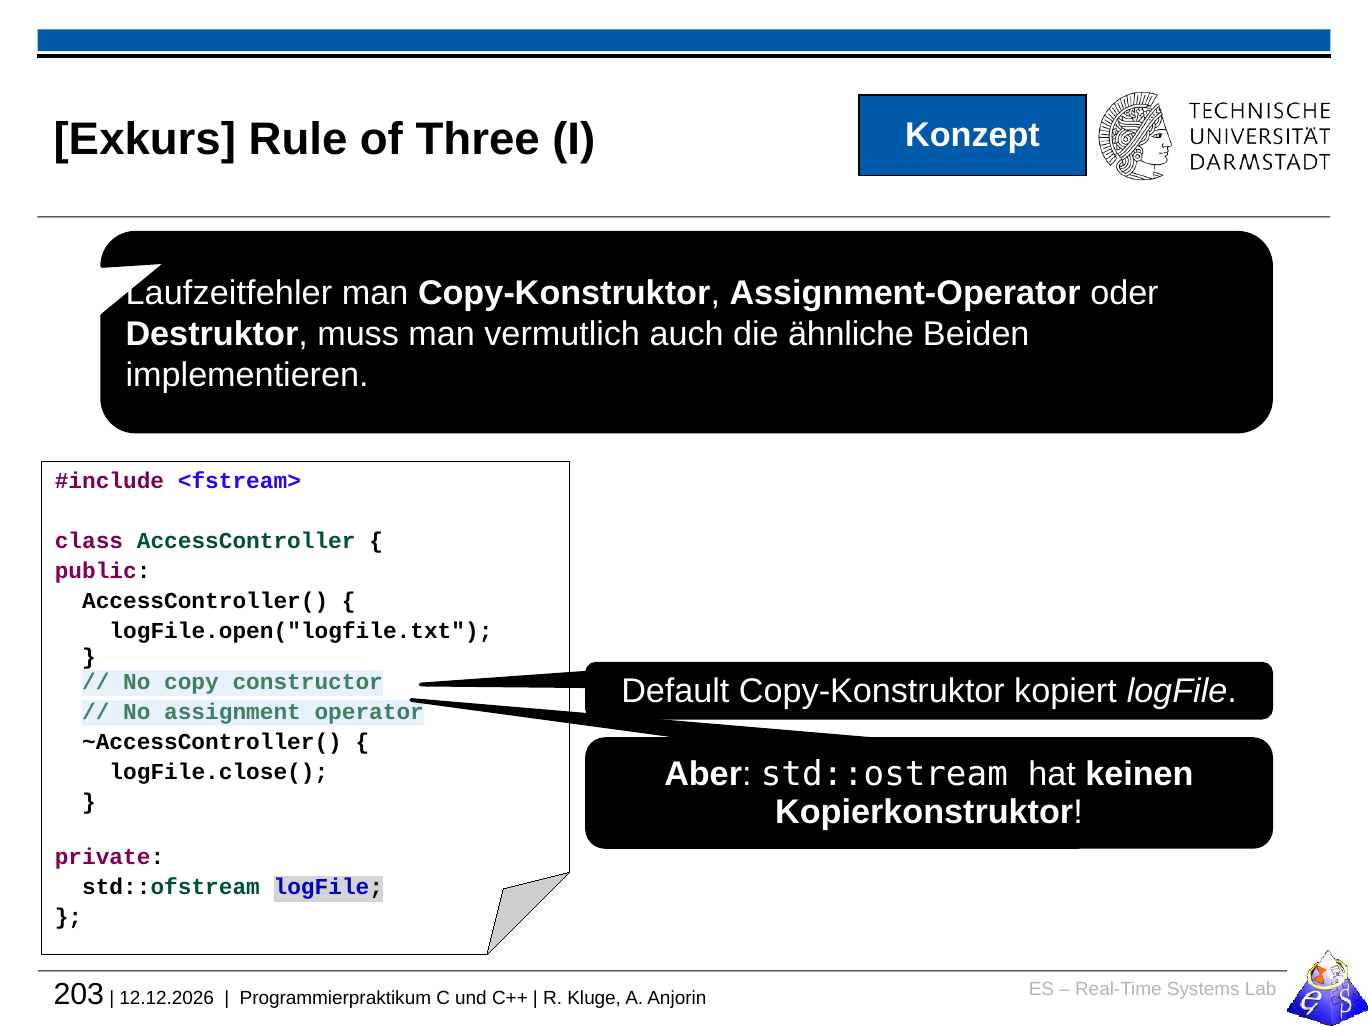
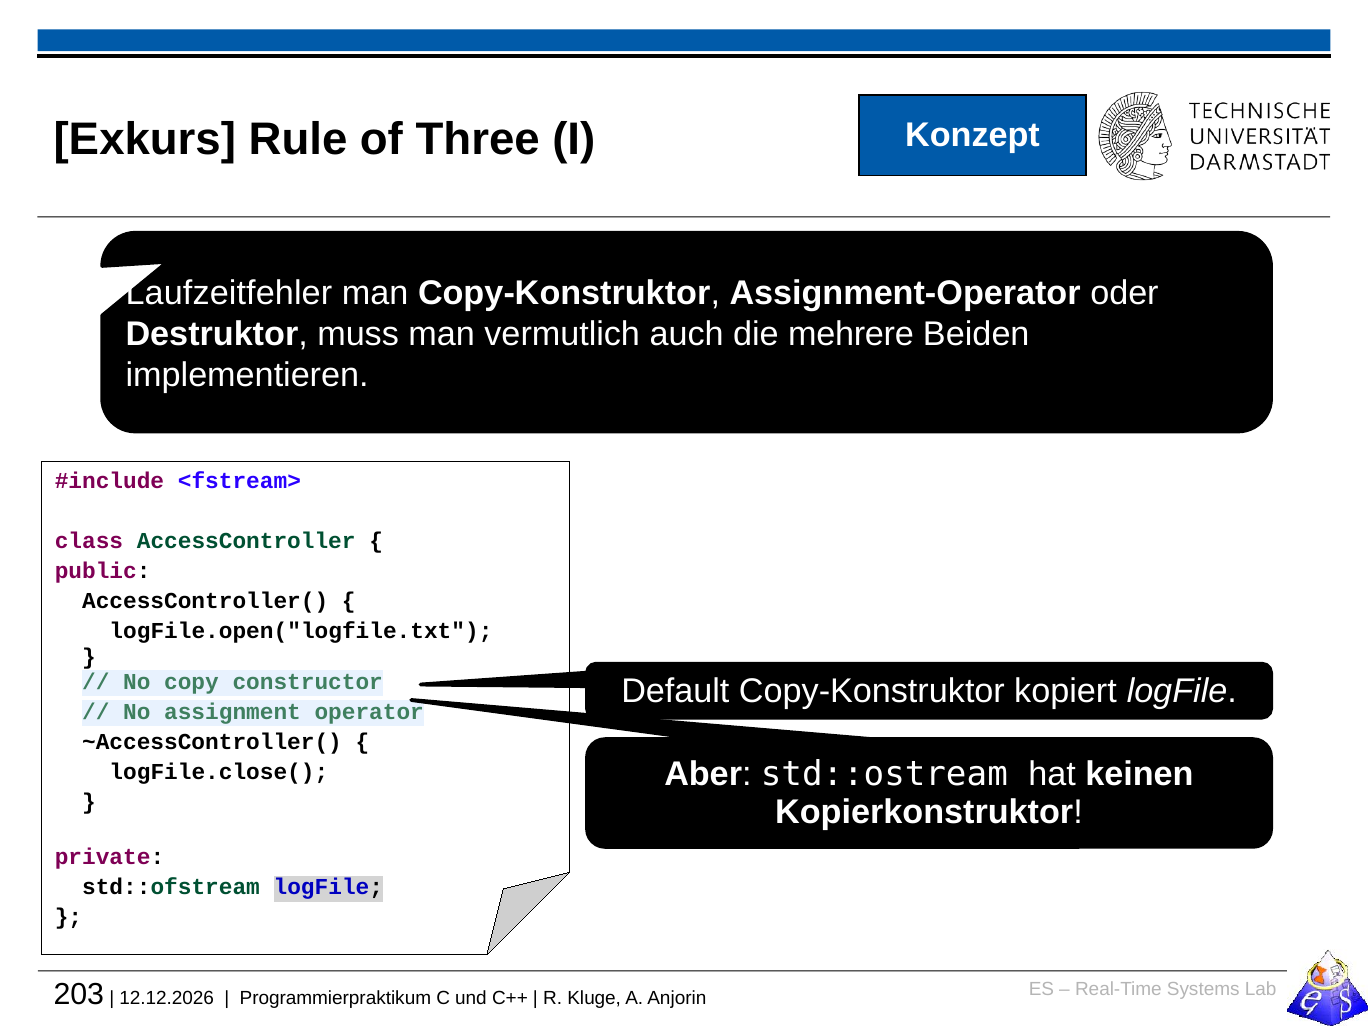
ähnliche: ähnliche -> mehrere (851, 334)
